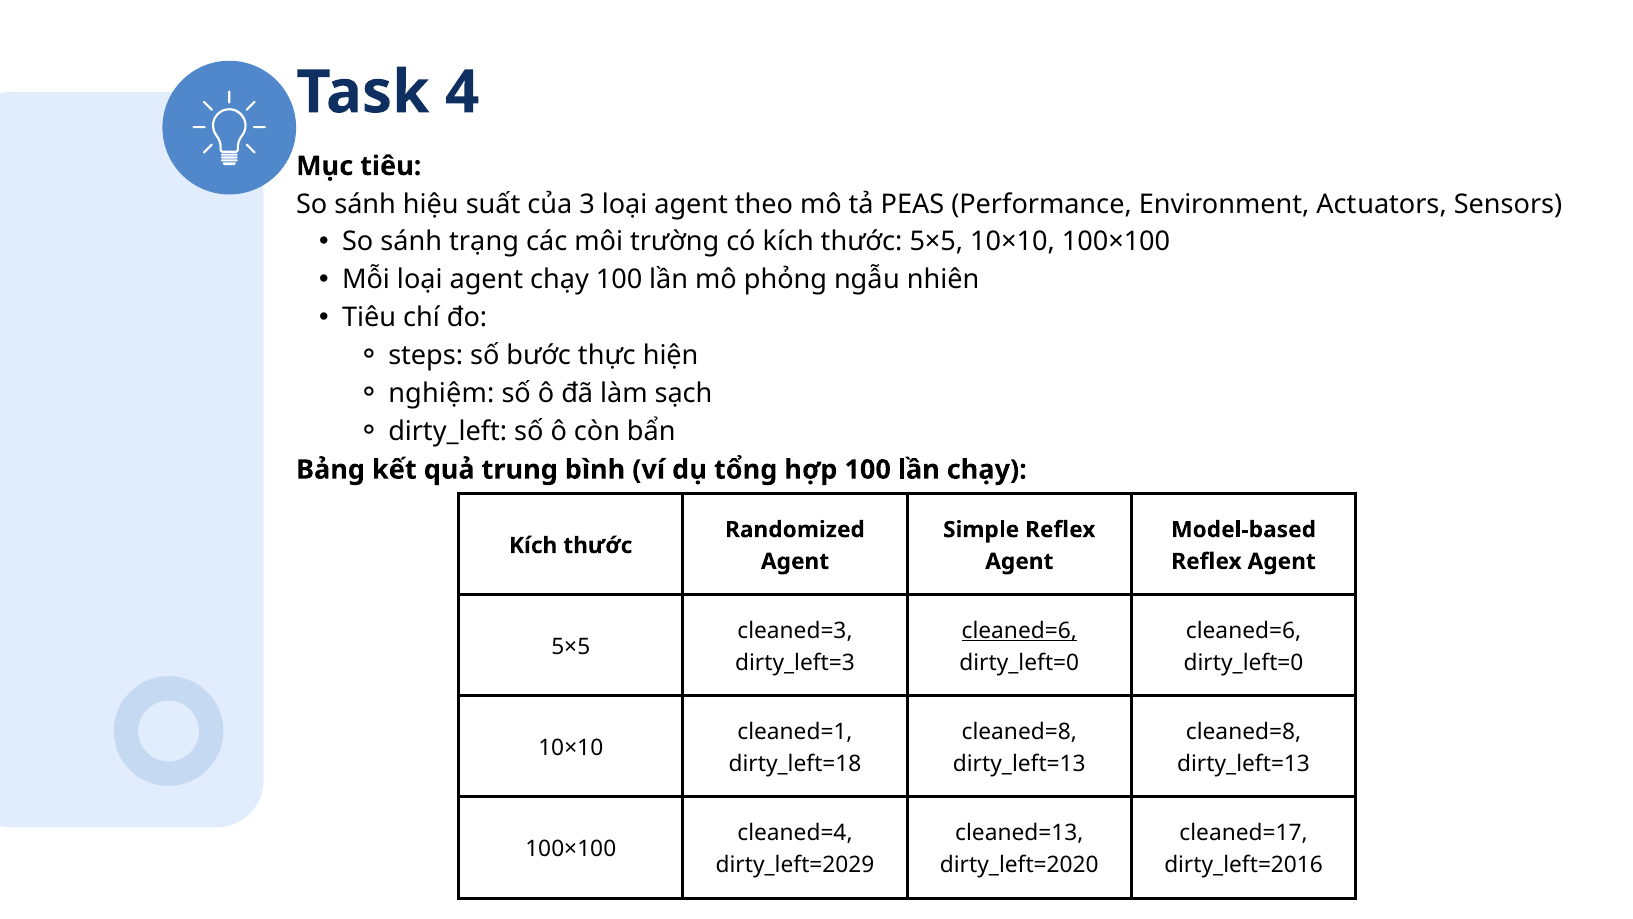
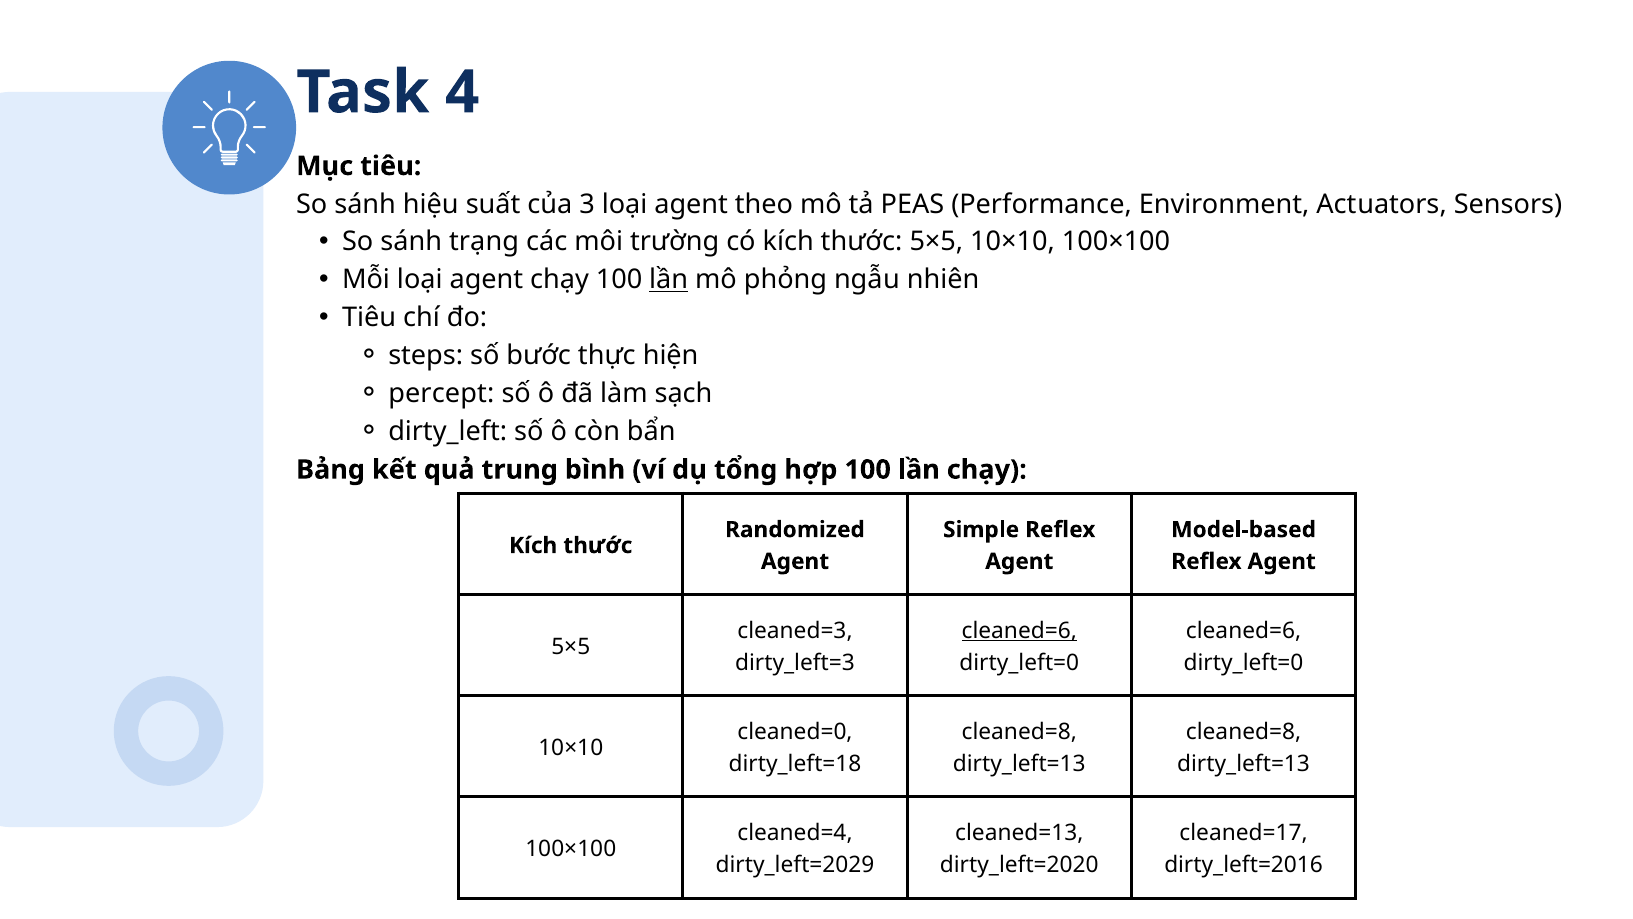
lần underline: none -> present (669, 280)
nghiệm: nghiệm -> percept (441, 394)
cleaned=1: cleaned=1 -> cleaned=0 (795, 732)
